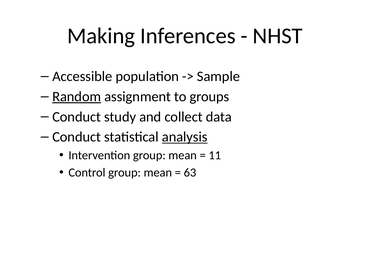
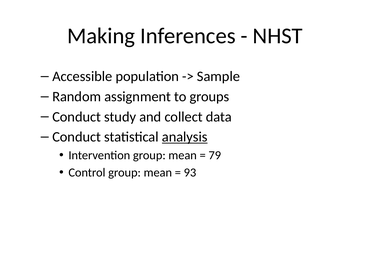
Random underline: present -> none (77, 96)
11: 11 -> 79 (215, 155)
63: 63 -> 93 (190, 172)
